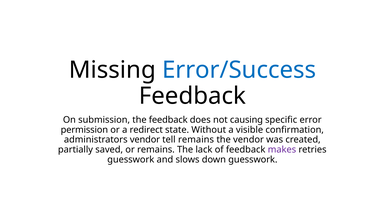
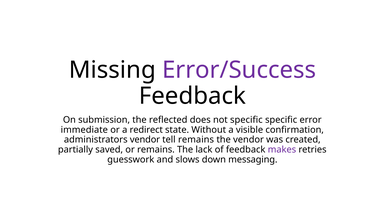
Error/Success colour: blue -> purple (239, 70)
the feedback: feedback -> reflected (168, 120)
not causing: causing -> specific (246, 120)
permission: permission -> immediate (84, 130)
down guesswork: guesswork -> messaging (253, 160)
